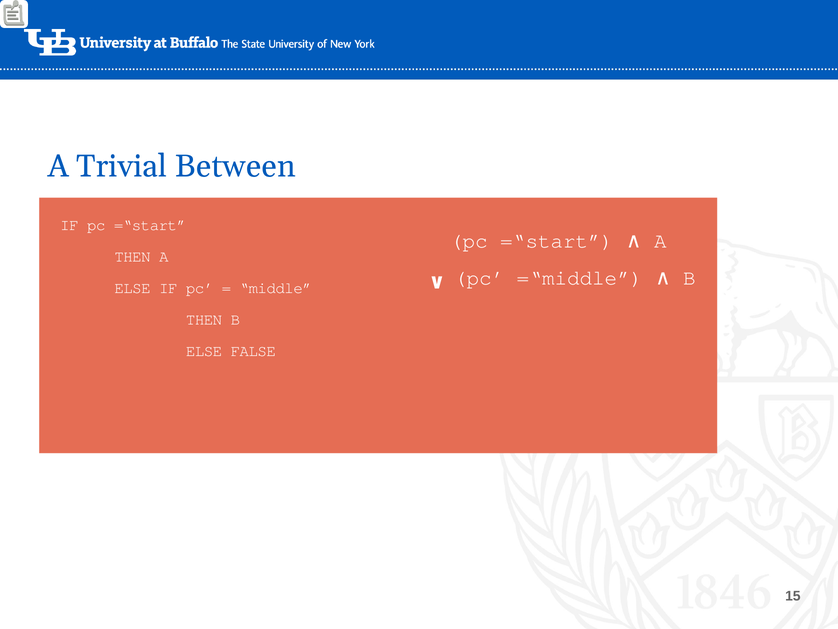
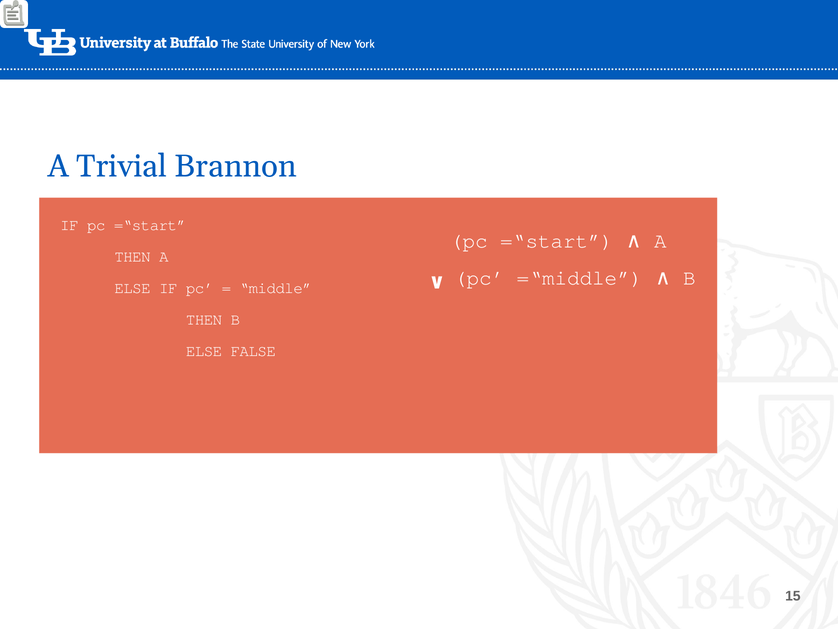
Between: Between -> Brannon (236, 166)
